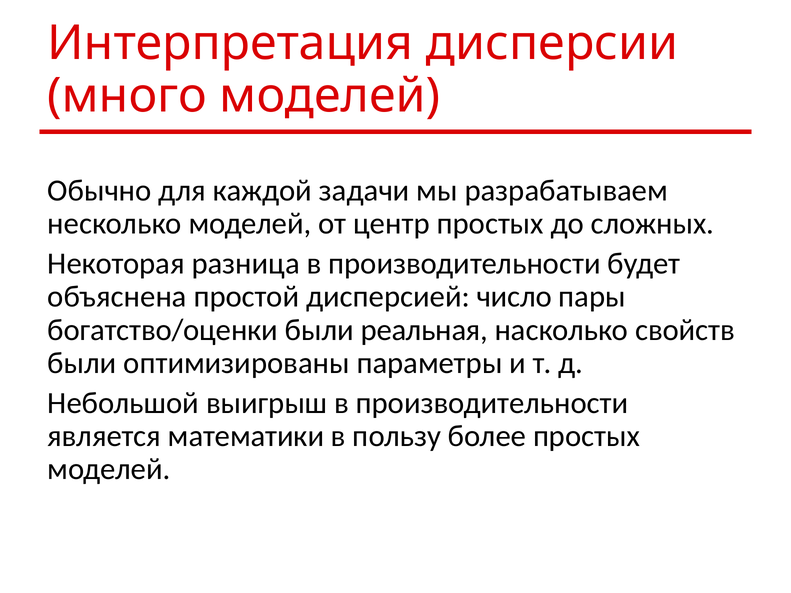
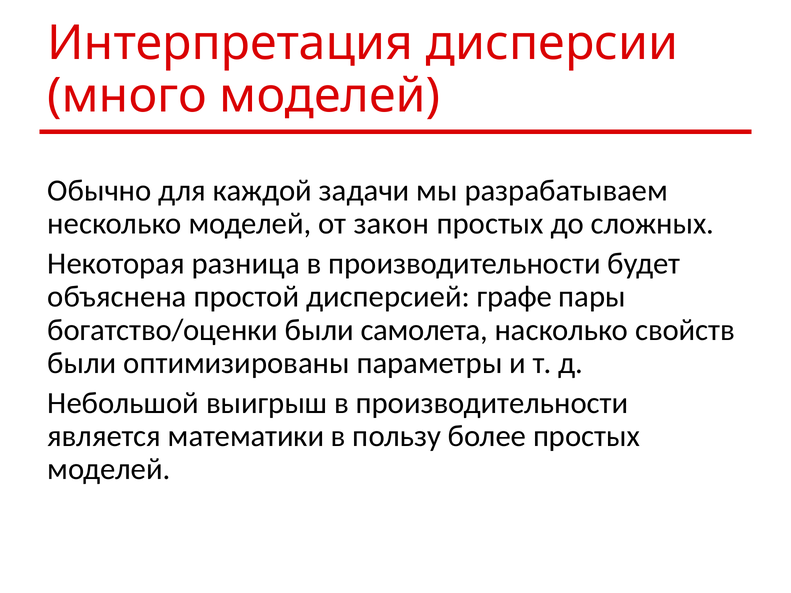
центр: центр -> закон (391, 224)
число: число -> графе (514, 297)
реальная: реальная -> самолета (424, 330)
